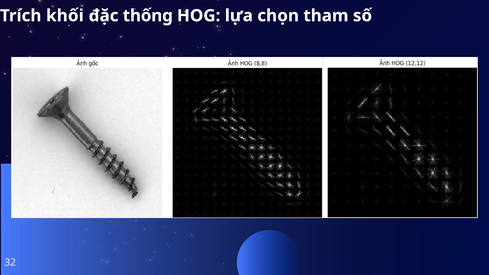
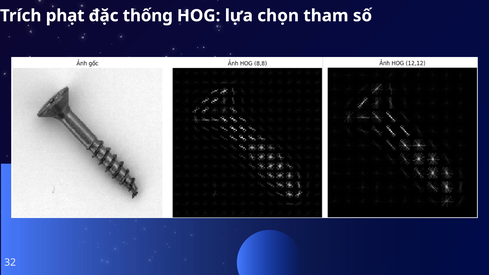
khối: khối -> phạt (65, 16)
